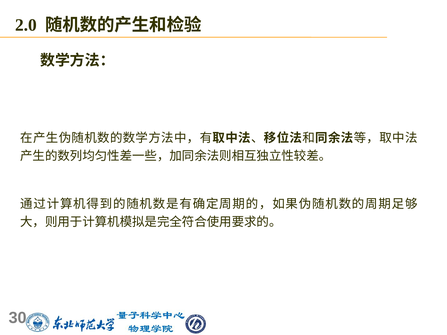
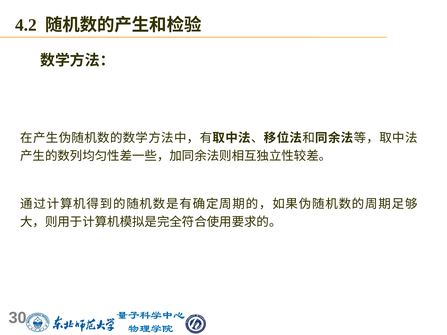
2.0: 2.0 -> 4.2 (26, 25)
